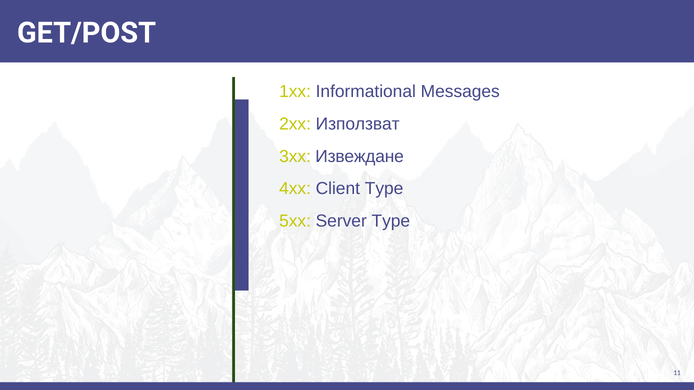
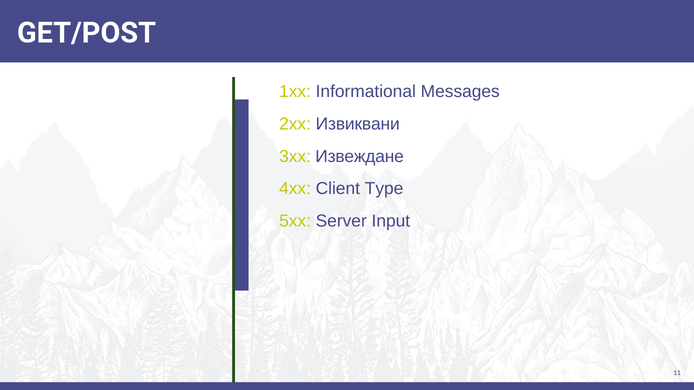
Използват: Използват -> Извиквани (358, 124)
Server Type: Type -> Input (391, 221)
